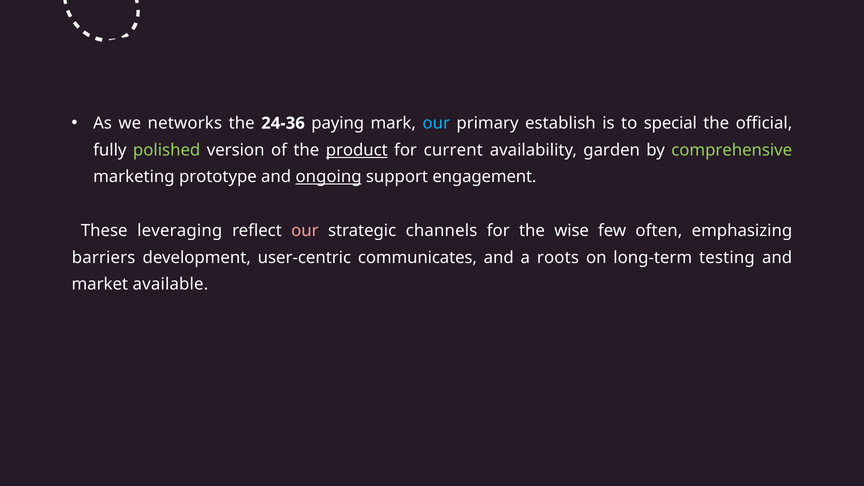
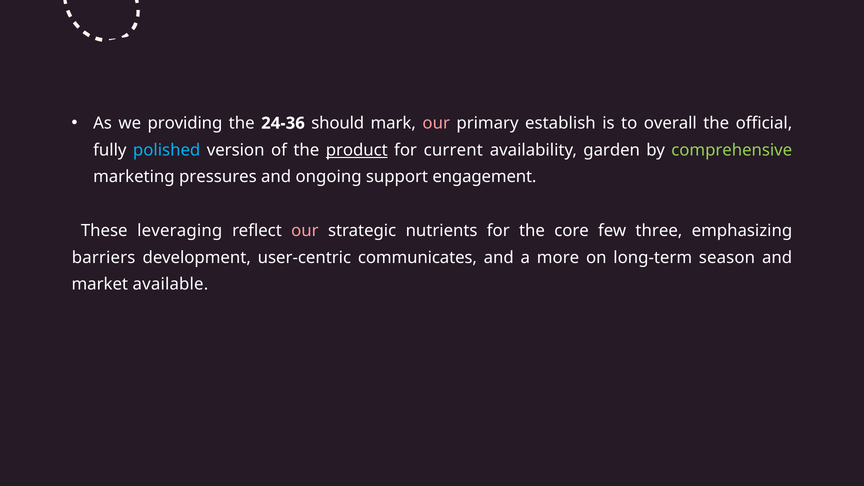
networks: networks -> providing (185, 123)
paying: paying -> should (338, 123)
our colour: light blue -> pink (436, 123)
special: special -> overall (670, 123)
polished colour: light green -> light blue (167, 150)
prototype: prototype -> pressures (218, 177)
ongoing underline: present -> none (329, 177)
channels: channels -> nutrients (442, 231)
wise: wise -> core (572, 231)
often: often -> three (659, 231)
roots: roots -> more (558, 258)
testing: testing -> season (727, 258)
